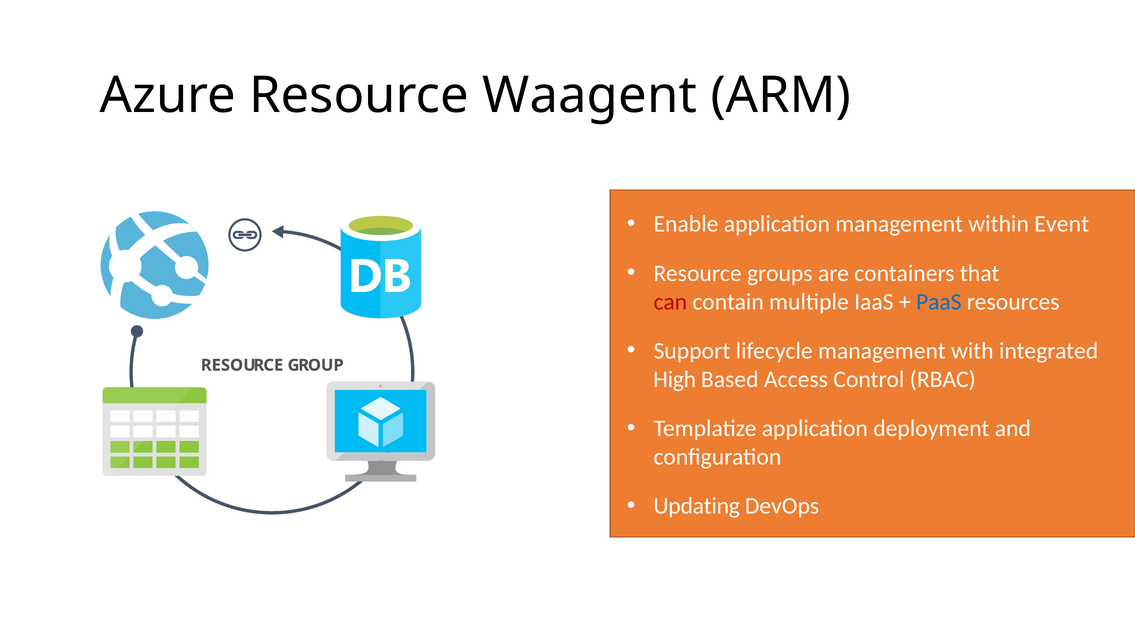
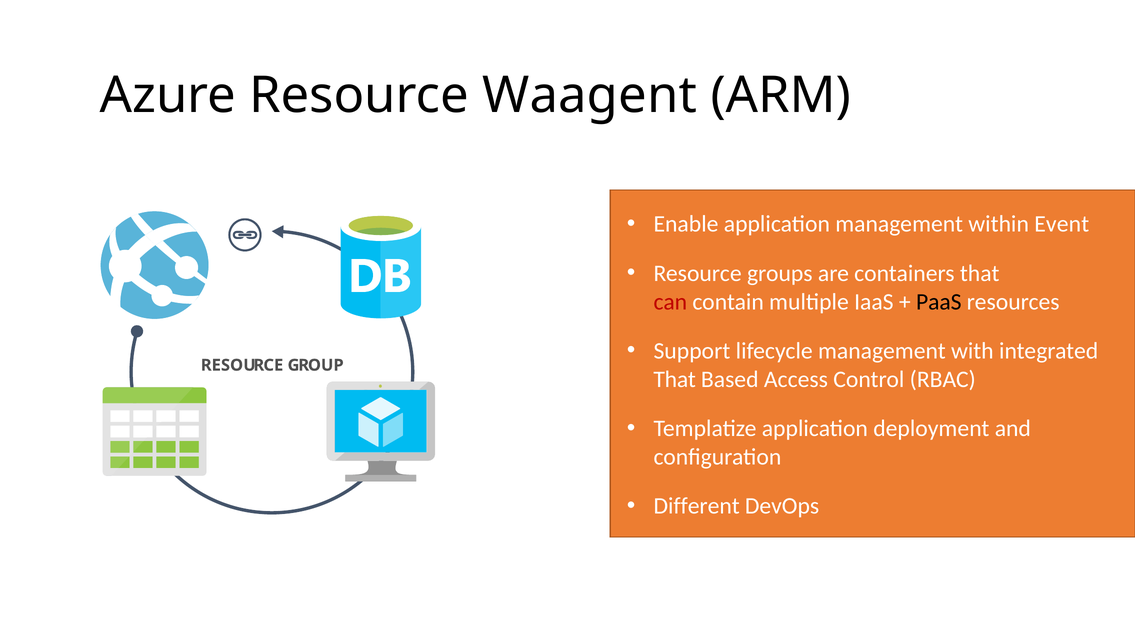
PaaS colour: blue -> black (939, 302)
High: High -> That (675, 380)
Updating: Updating -> Different (697, 507)
